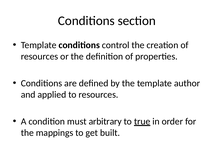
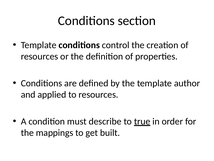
arbitrary: arbitrary -> describe (105, 121)
